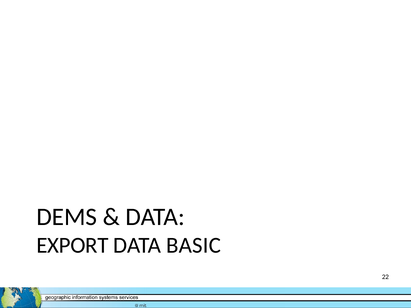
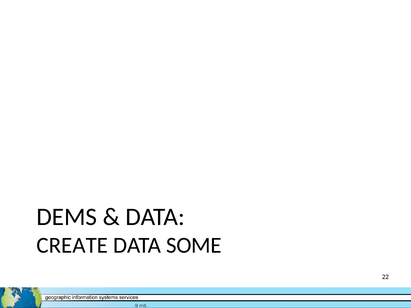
EXPORT: EXPORT -> CREATE (72, 246)
BASIC: BASIC -> SOME (194, 246)
